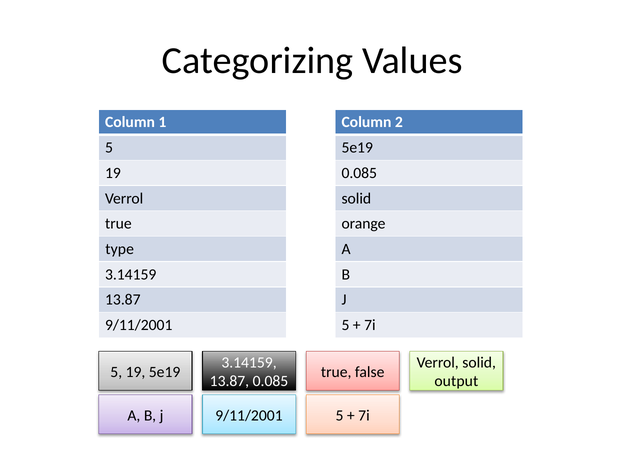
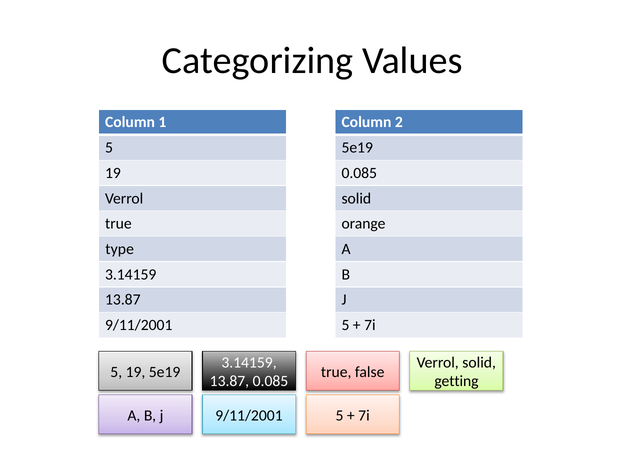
output: output -> getting (456, 381)
